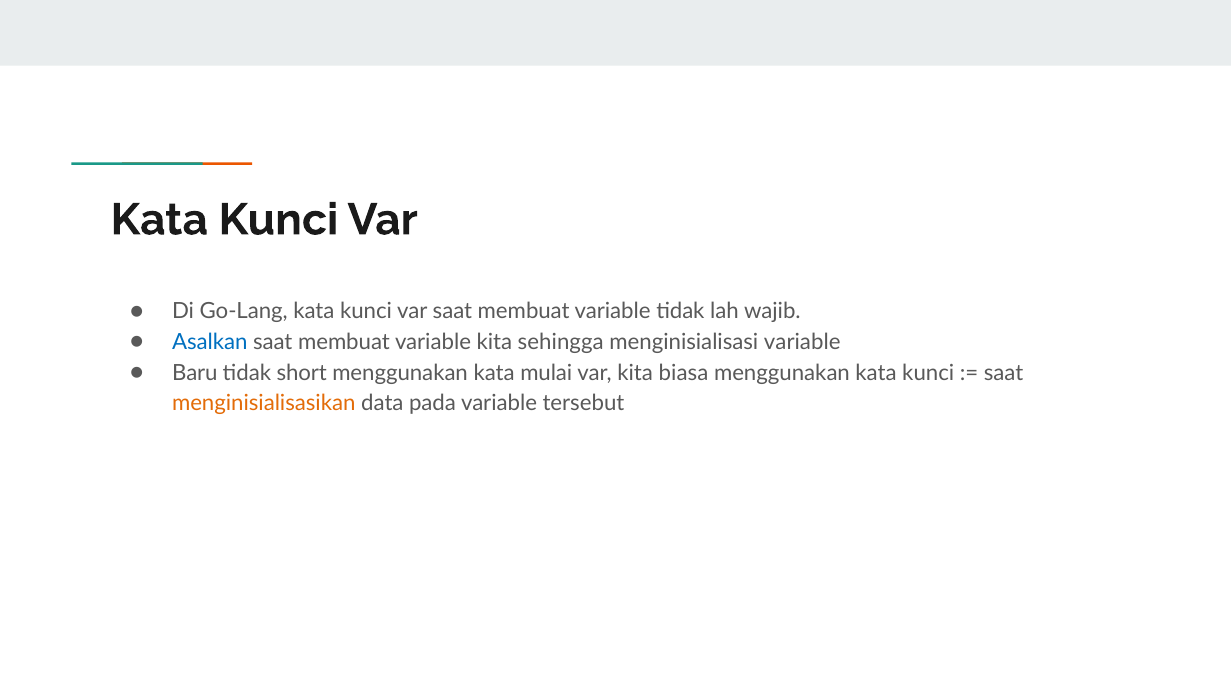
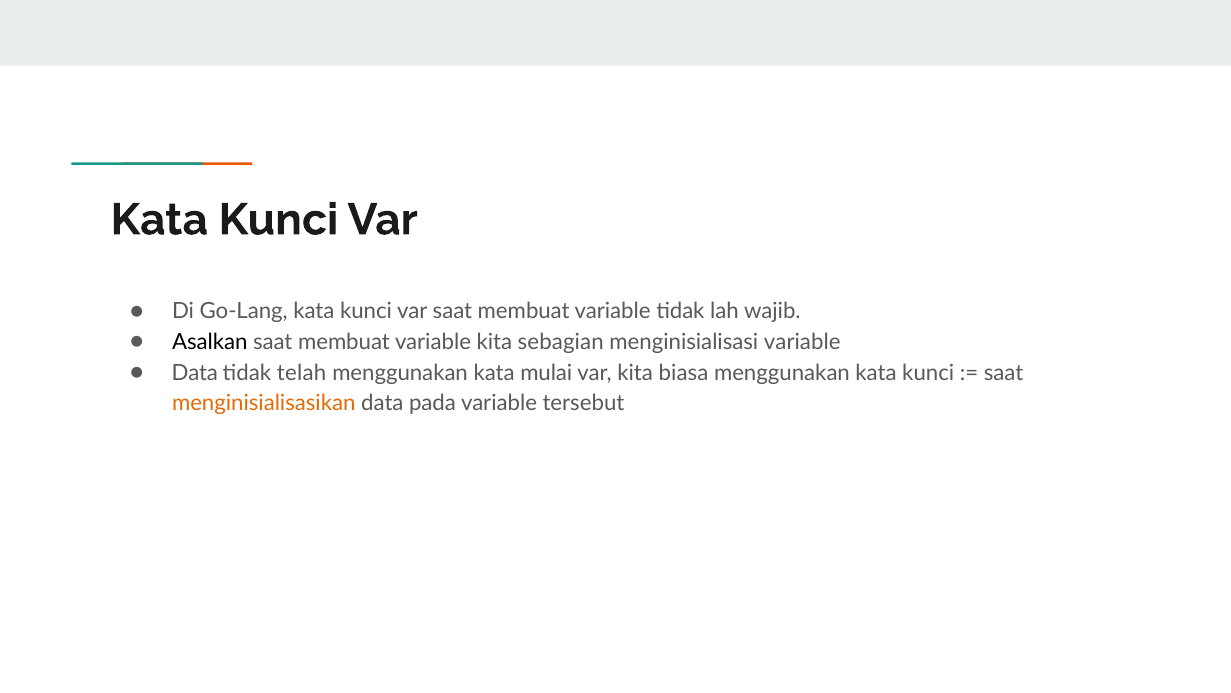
Asalkan colour: blue -> black (210, 342)
sehingga: sehingga -> sebagian (561, 342)
Baru: Baru -> Data (195, 372)
short: short -> telah (302, 372)
